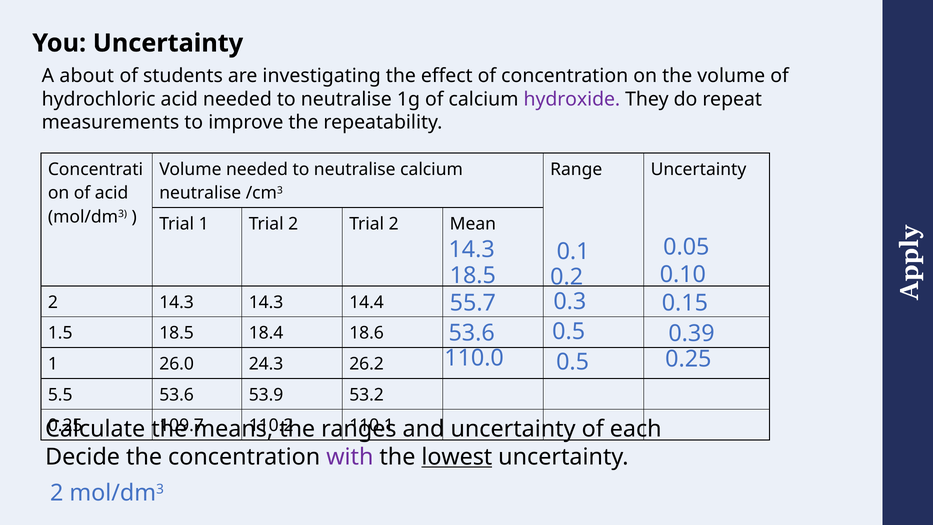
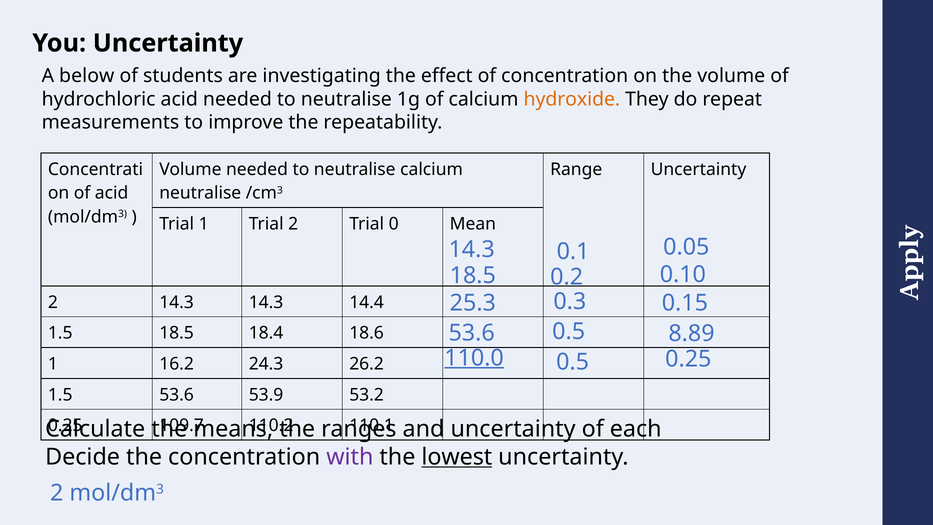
about: about -> below (87, 76)
hydroxide colour: purple -> orange (572, 99)
2 Trial 2: 2 -> 0 (394, 224)
55.7: 55.7 -> 25.3 (473, 303)
0.39: 0.39 -> 8.89 (692, 334)
110.0 underline: none -> present (474, 358)
26.0: 26.0 -> 16.2 (177, 364)
5.5: 5.5 -> 1.5 (60, 395)
